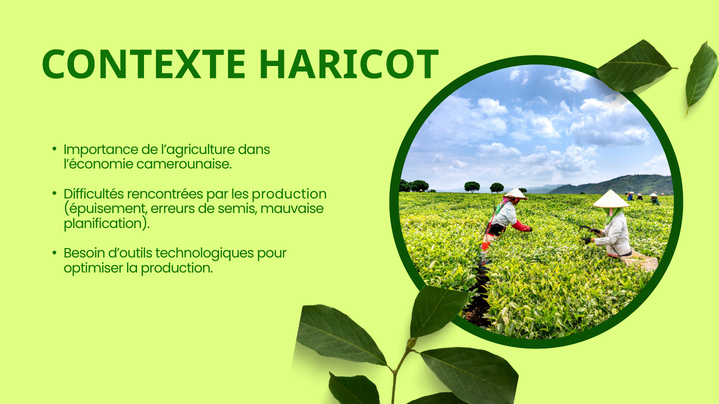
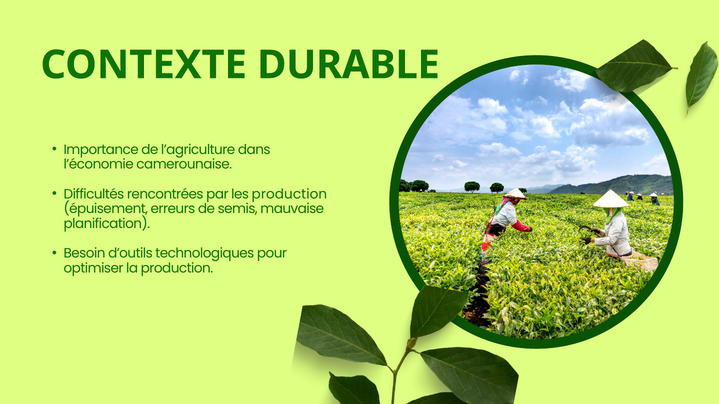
HARICOT: HARICOT -> DURABLE (349, 65)
